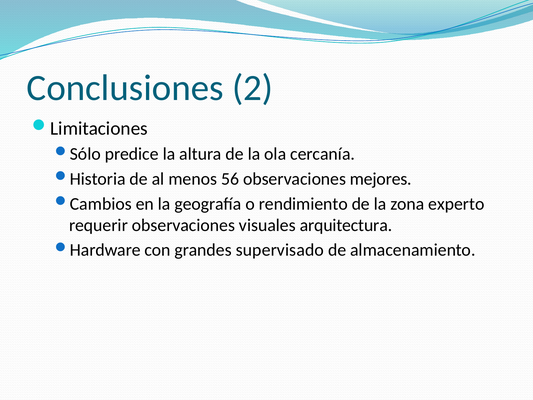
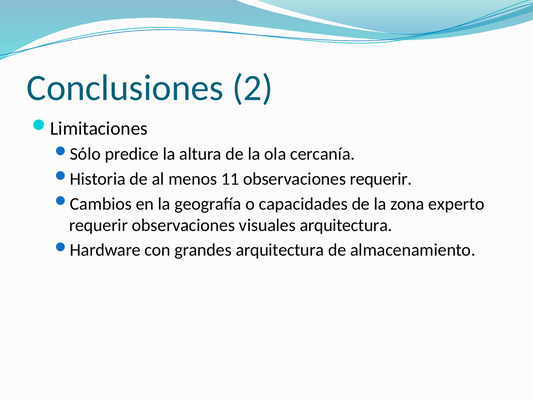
56: 56 -> 11 (230, 179)
observaciones mejores: mejores -> requerir (381, 179)
rendimiento: rendimiento -> capacidades (303, 204)
grandes supervisado: supervisado -> arquitectura (280, 250)
